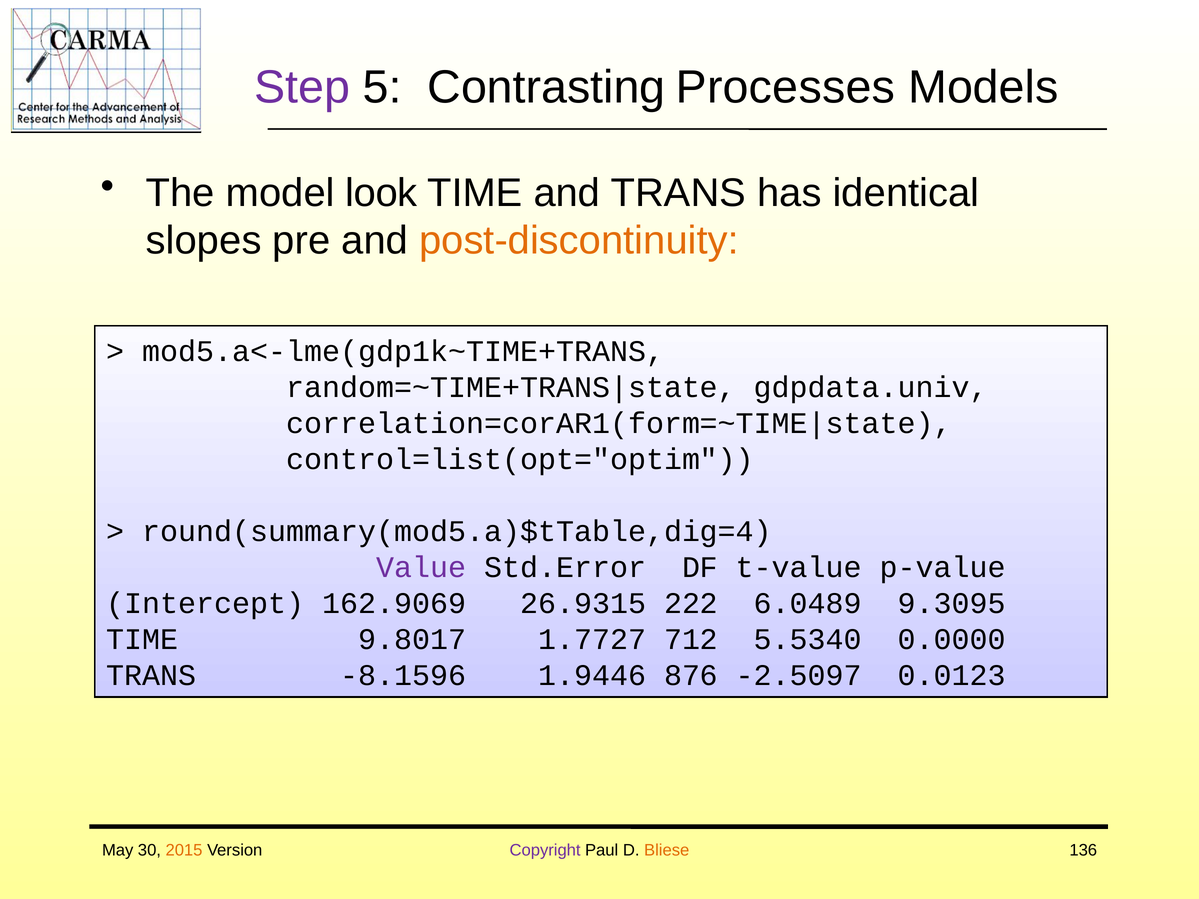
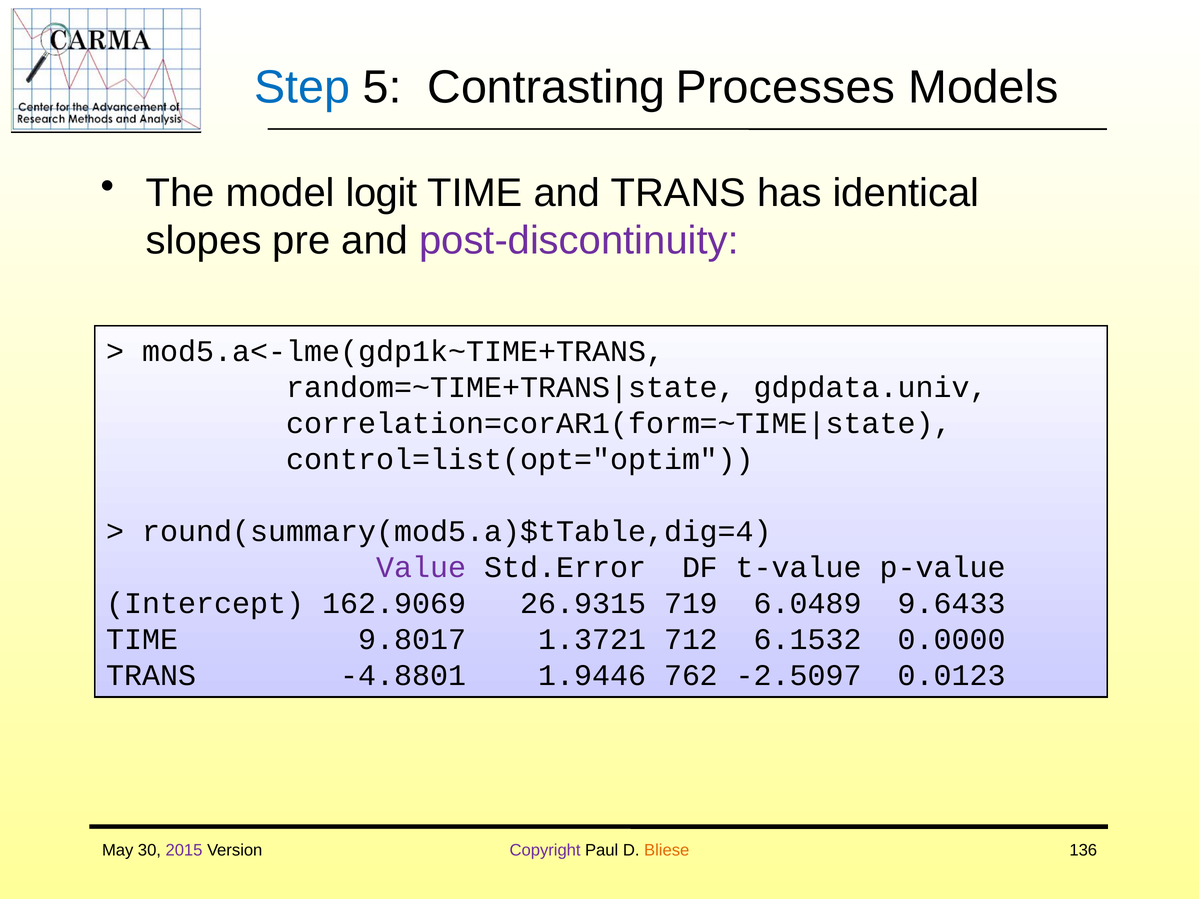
Step colour: purple -> blue (302, 87)
look: look -> logit (381, 193)
post-discontinuity colour: orange -> purple (579, 241)
222: 222 -> 719 (691, 603)
9.3095: 9.3095 -> 9.6433 (952, 603)
1.7727: 1.7727 -> 1.3721 (592, 639)
5.5340: 5.5340 -> 6.1532 (808, 639)
-8.1596: -8.1596 -> -4.8801 (403, 675)
876: 876 -> 762 (691, 675)
2015 colour: orange -> purple (184, 850)
